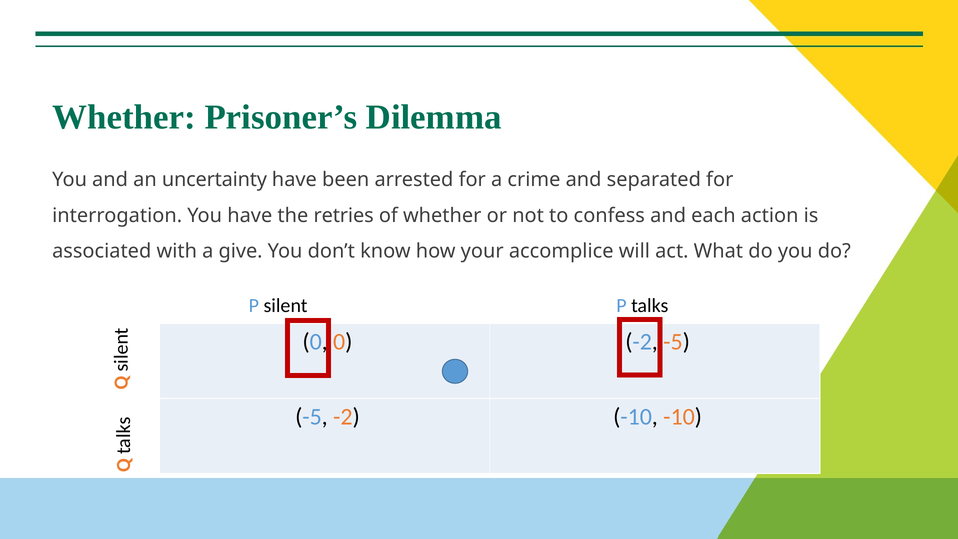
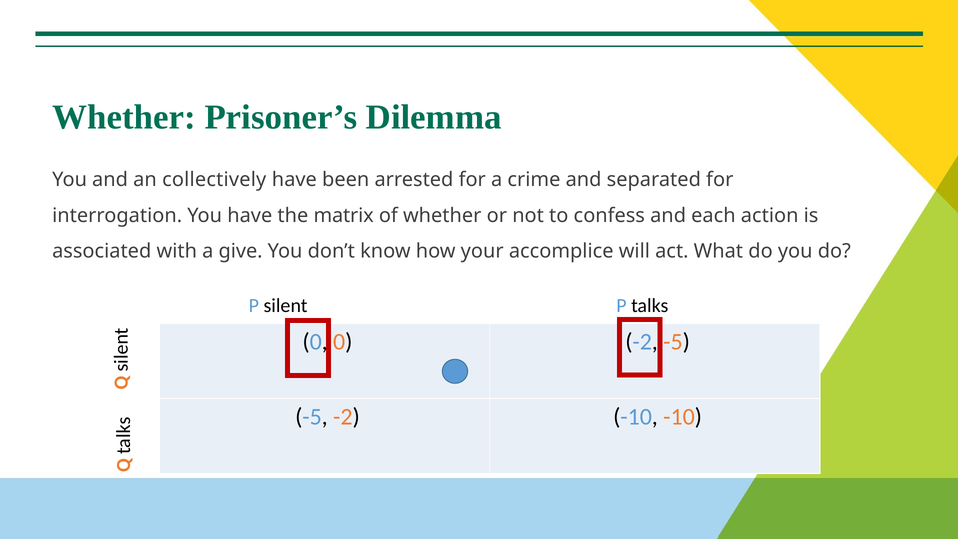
uncertainty: uncertainty -> collectively (214, 179)
retries: retries -> matrix (344, 215)
